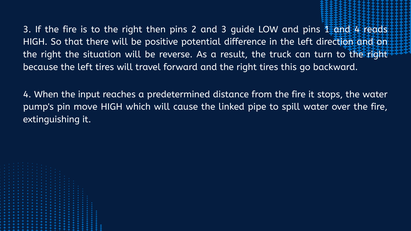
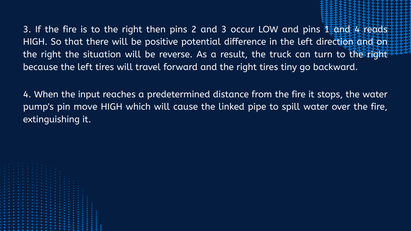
guide: guide -> occur (243, 29)
this: this -> tiny (289, 67)
